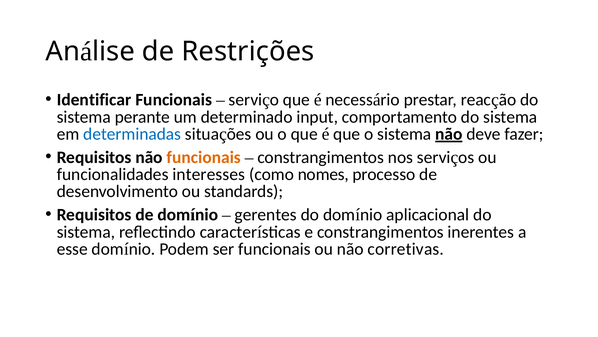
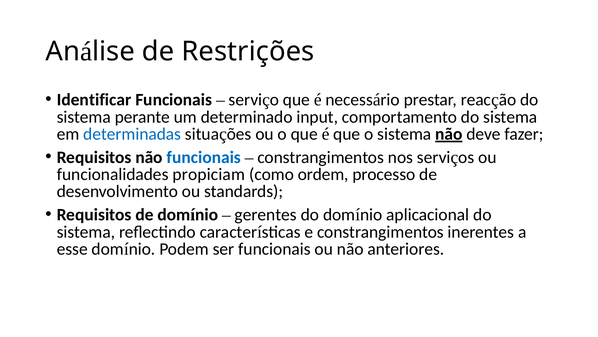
funcionais colour: orange -> blue (204, 157)
interesses: interesses -> propiciam (209, 174)
nomes: nomes -> ordem (323, 174)
corretivas: corretivas -> anteriores (406, 249)
